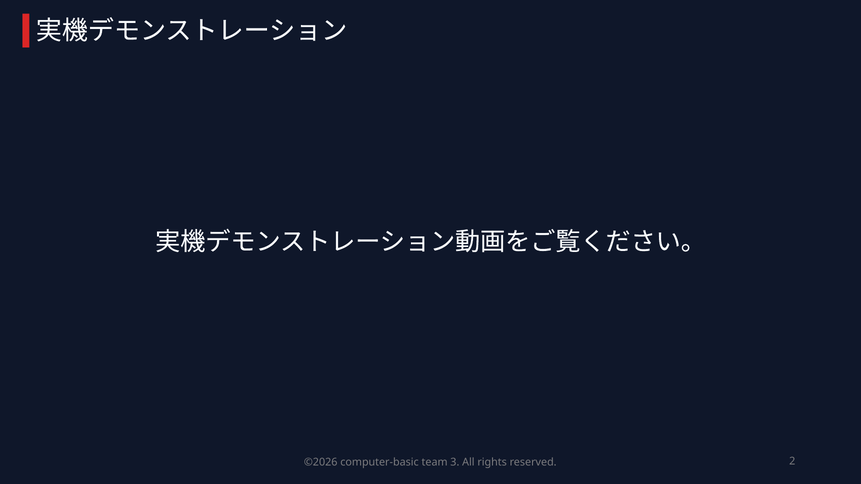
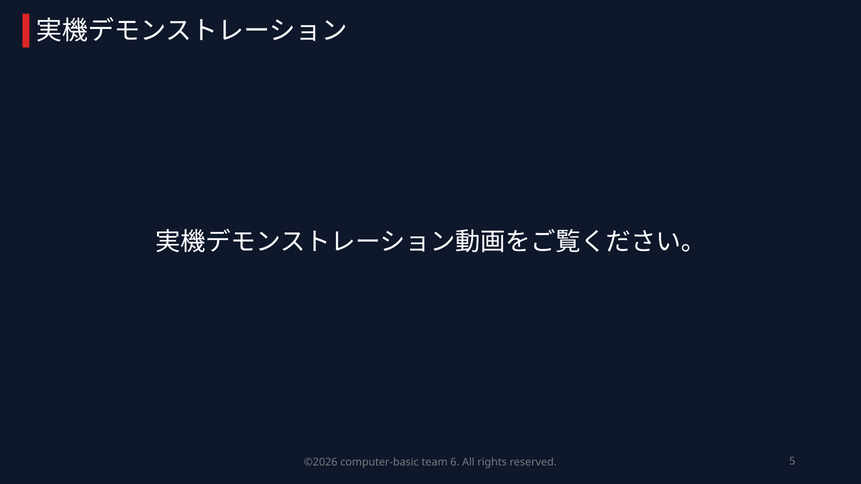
3: 3 -> 6 (455, 463)
2: 2 -> 5 (792, 462)
